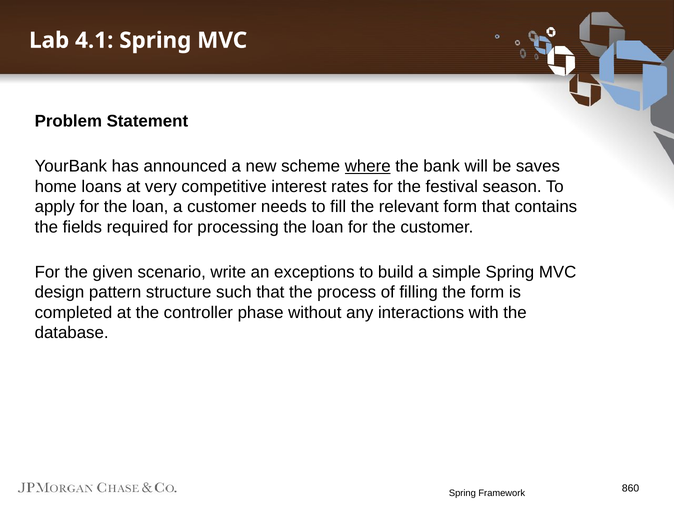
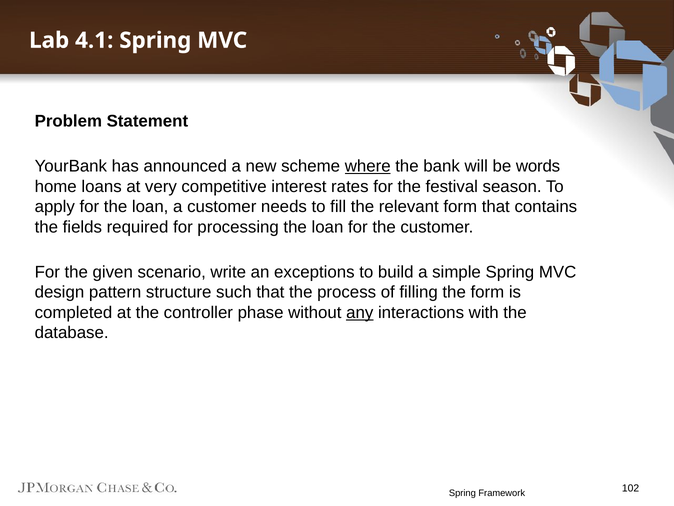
saves: saves -> words (538, 166)
any underline: none -> present (360, 312)
860: 860 -> 102 (631, 488)
